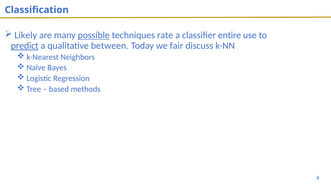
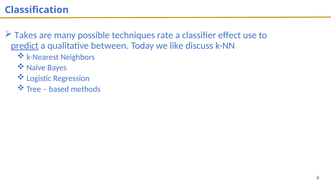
Likely: Likely -> Takes (26, 35)
possible underline: present -> none (94, 35)
entire: entire -> effect (230, 35)
fair: fair -> like (177, 46)
